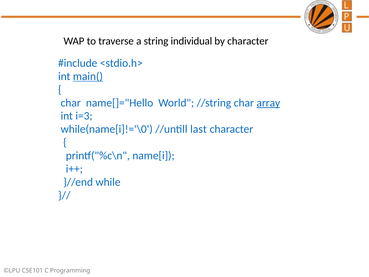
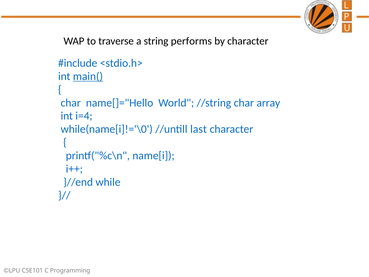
individual: individual -> performs (191, 41)
array underline: present -> none (268, 103)
i=3: i=3 -> i=4 (84, 116)
